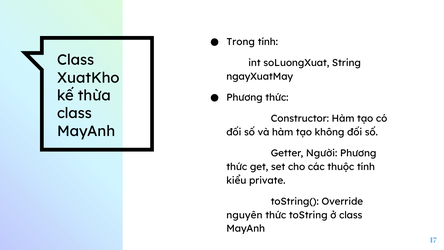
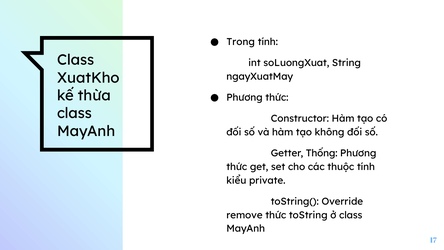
Người: Người -> Thống (322, 153)
nguyên: nguyên -> remove (244, 215)
